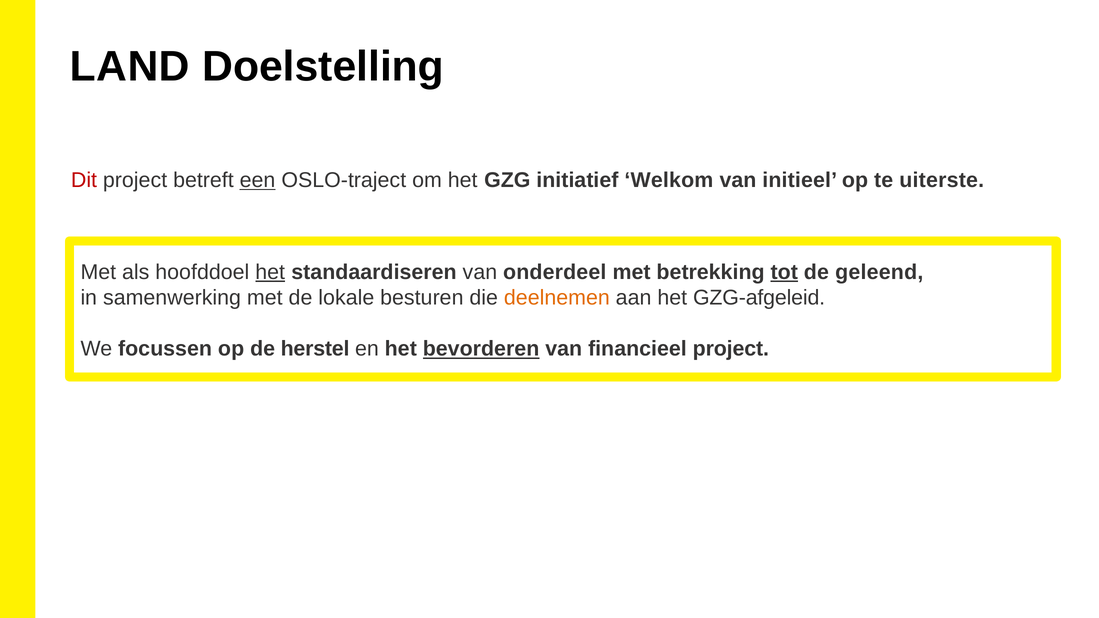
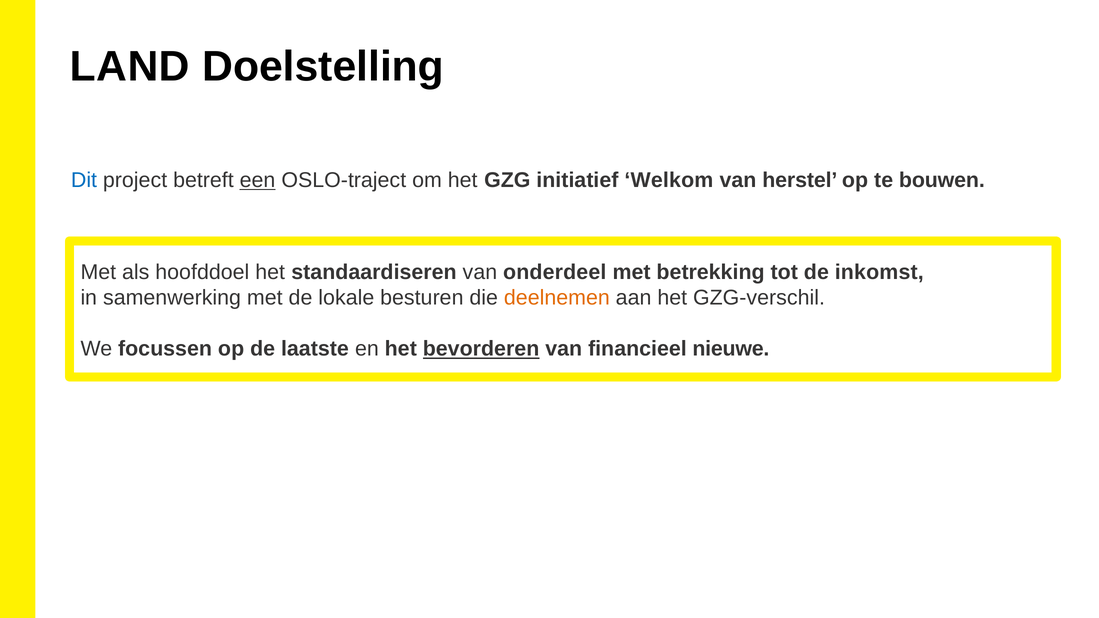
Dit colour: red -> blue (84, 180)
initieel: initieel -> herstel (800, 180)
uiterste: uiterste -> bouwen (942, 180)
het underline: present -> none (270, 272)
tot underline: present -> none (784, 272)
geleend: geleend -> inkomst (879, 272)
GZG-afgeleid: GZG-afgeleid -> GZG-verschil (759, 298)
herstel: herstel -> laatste (315, 349)
financieel project: project -> nieuwe (731, 349)
